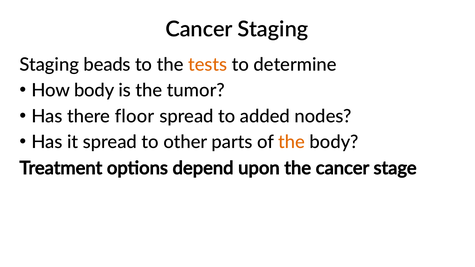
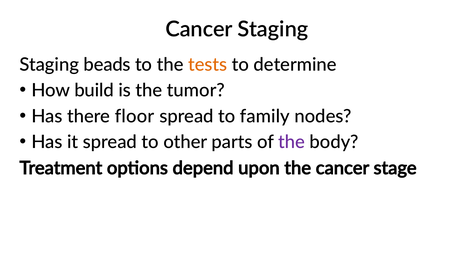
How body: body -> build (94, 91)
added: added -> family (265, 116)
the colour: orange -> purple (292, 142)
